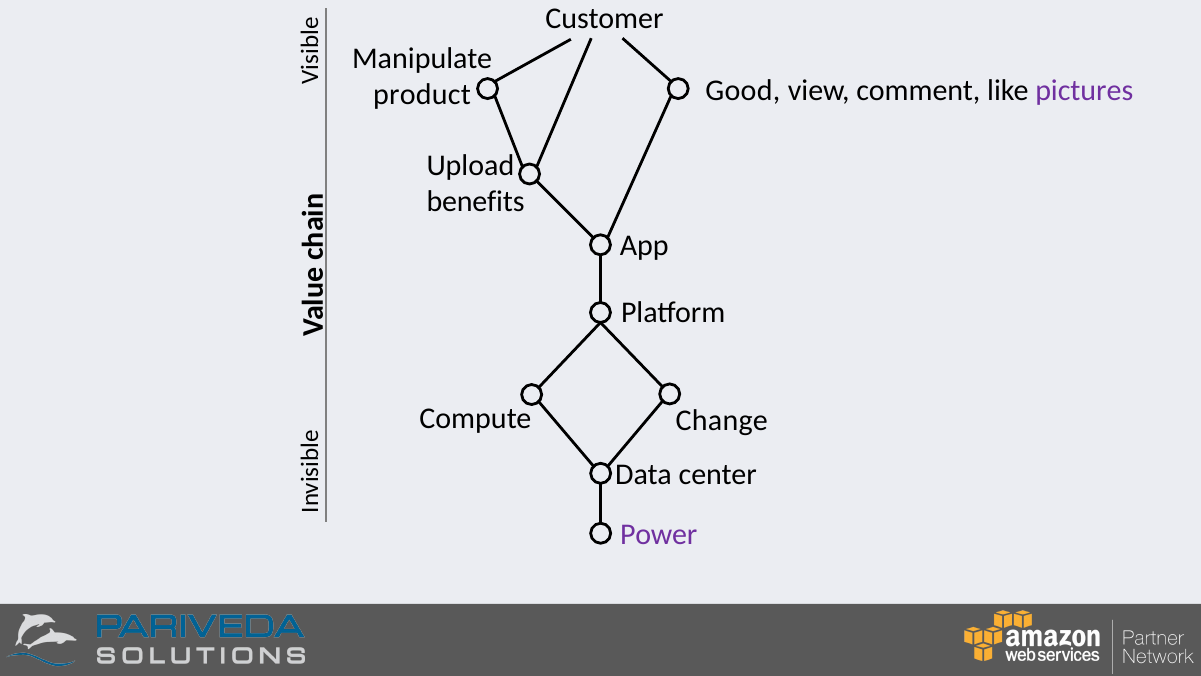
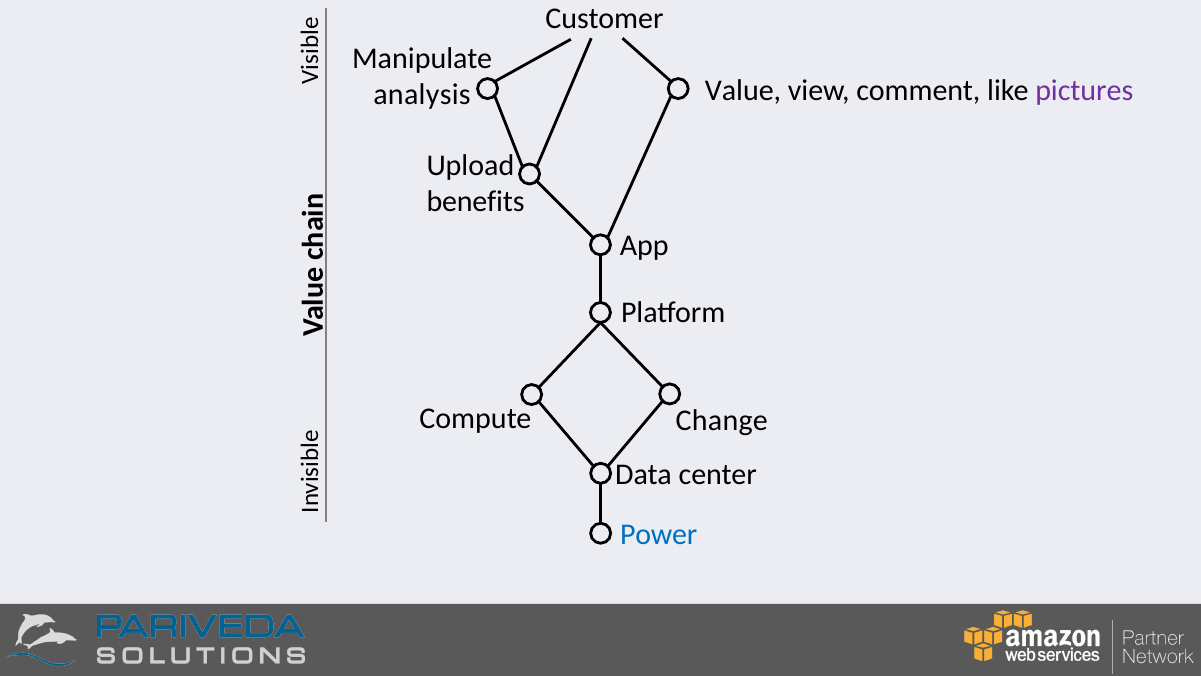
Good: Good -> Value (743, 90)
product: product -> analysis (422, 94)
Power colour: purple -> blue (659, 535)
